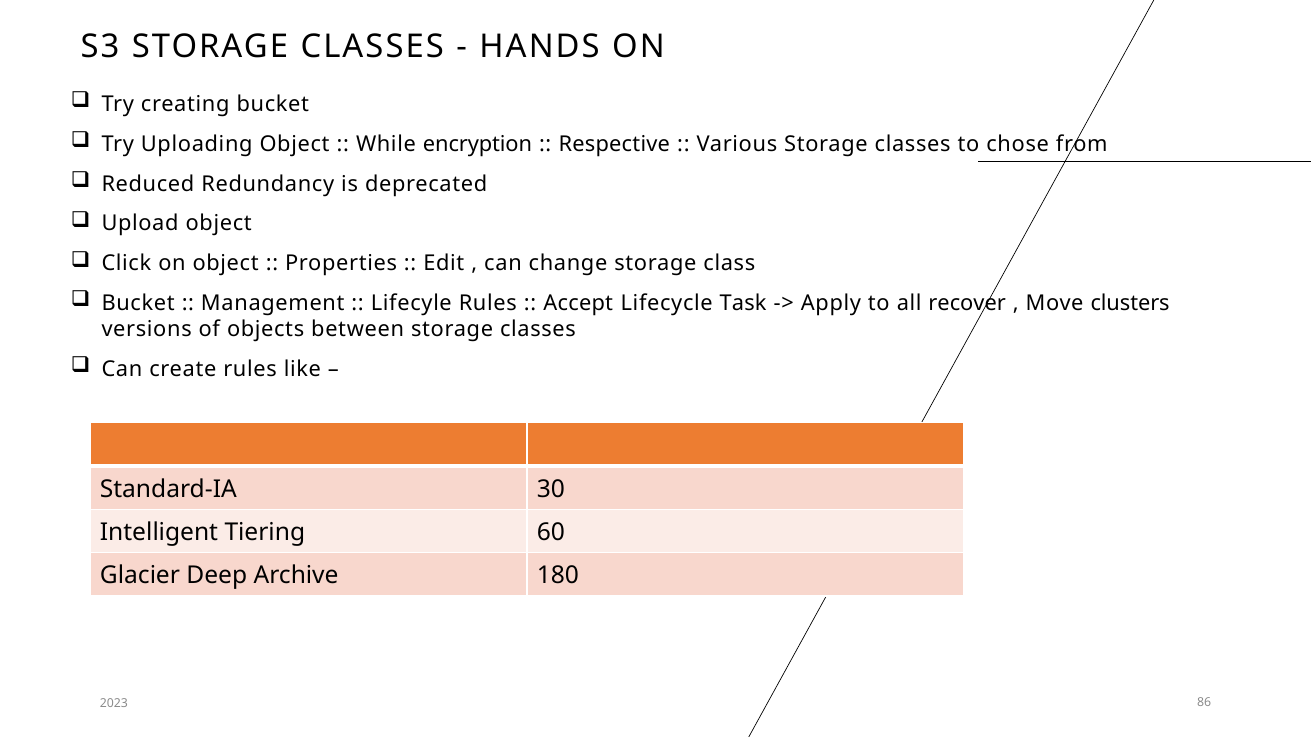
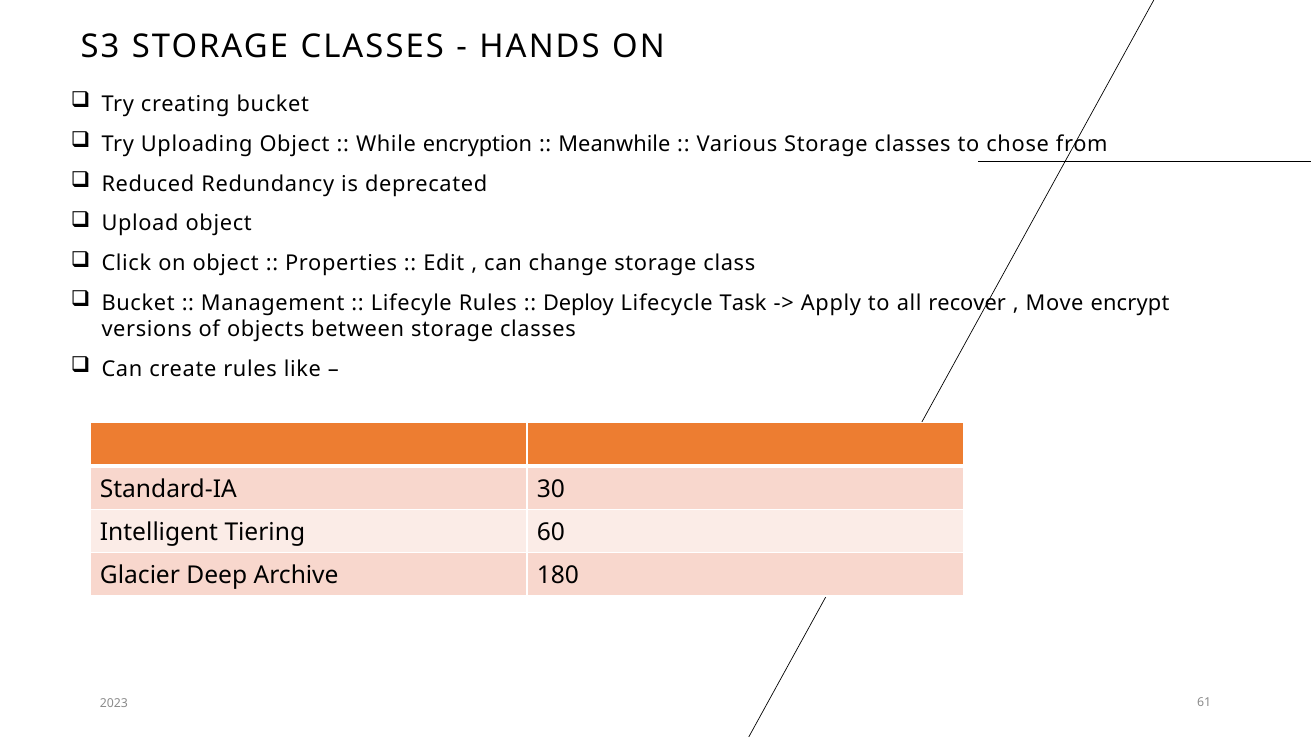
Respective: Respective -> Meanwhile (614, 144)
Accept: Accept -> Deploy (579, 304)
clusters: clusters -> encrypt (1130, 304)
86: 86 -> 61 (1204, 703)
